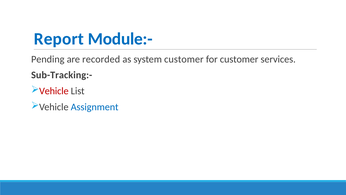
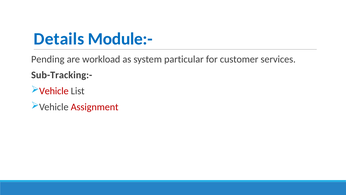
Report: Report -> Details (59, 39)
recorded: recorded -> workload (101, 59)
system customer: customer -> particular (184, 59)
Assignment colour: blue -> red (95, 107)
